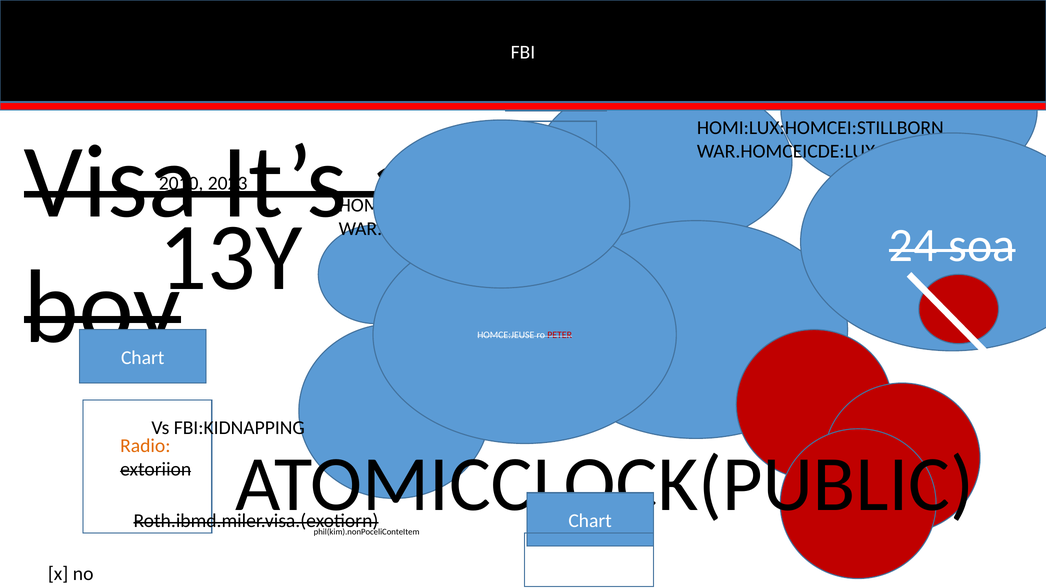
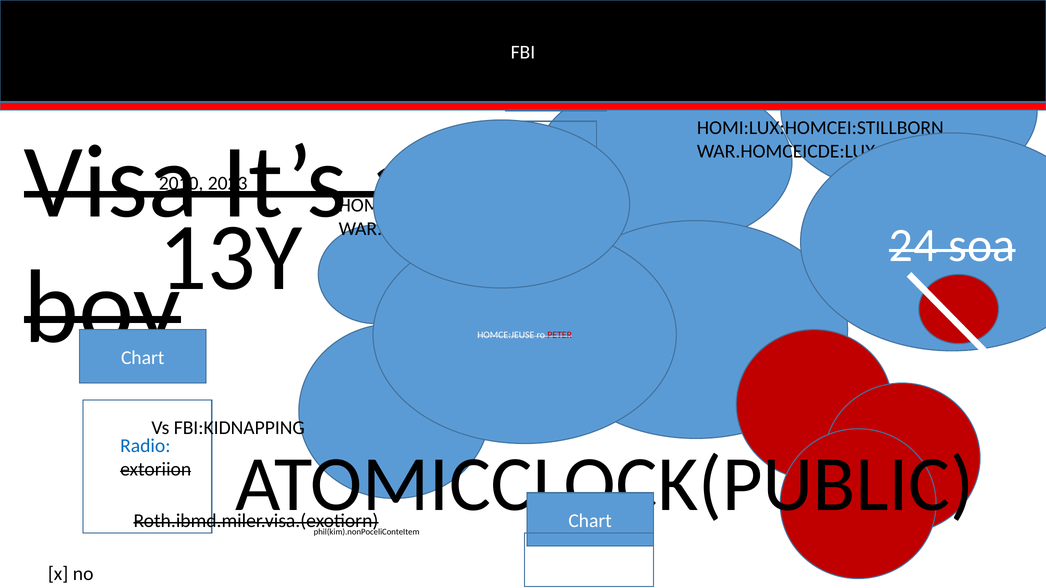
Radio colour: orange -> blue (145, 446)
